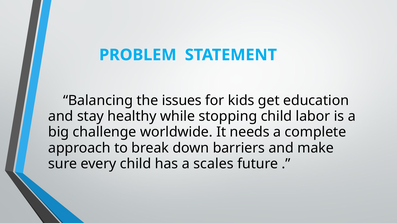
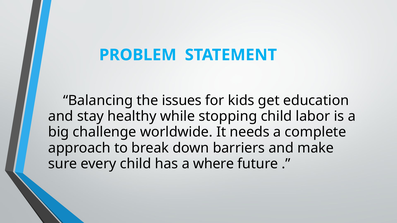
scales: scales -> where (214, 164)
